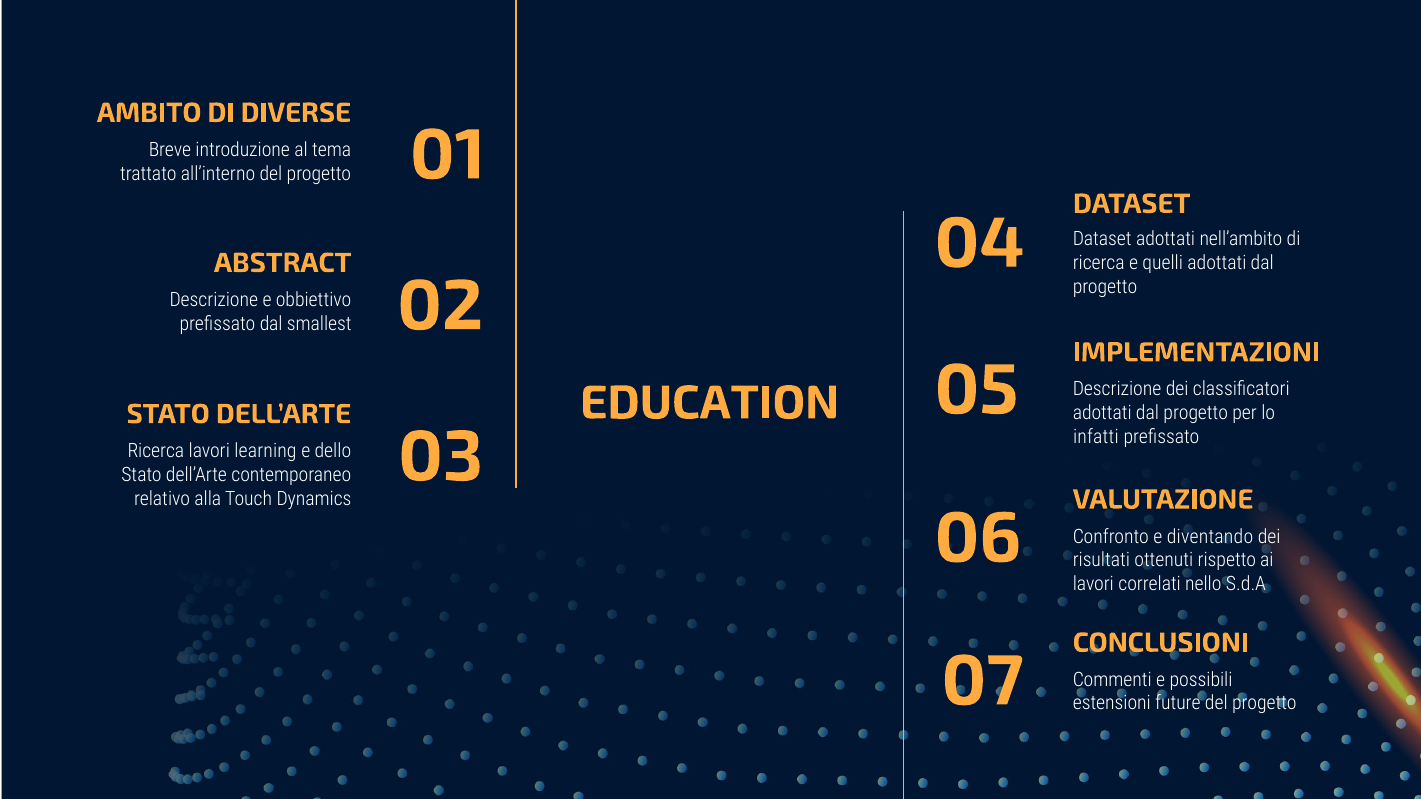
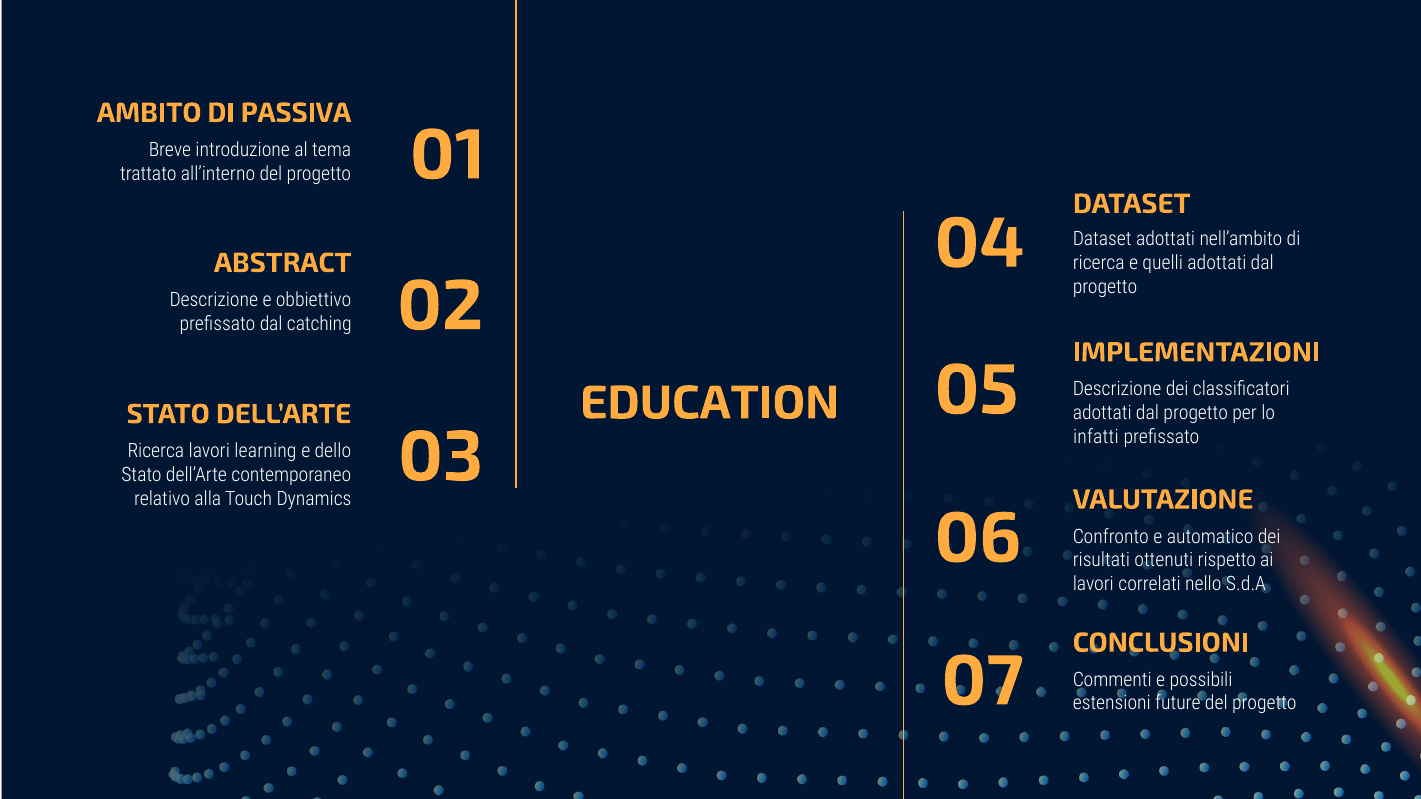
DIVERSE: DIVERSE -> PASSIVA (296, 113)
smallest: smallest -> catching (319, 324)
diventando: diventando -> automatico (1210, 537)
